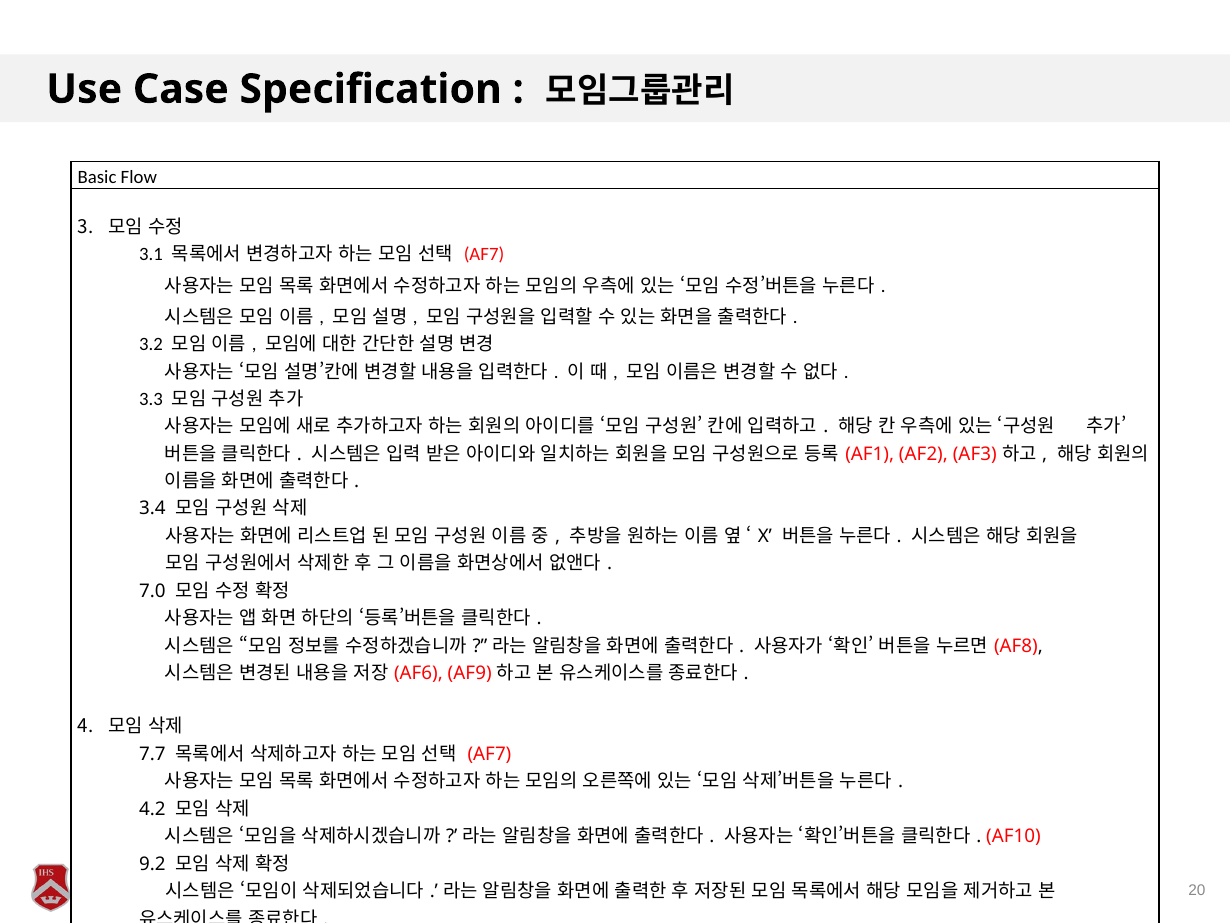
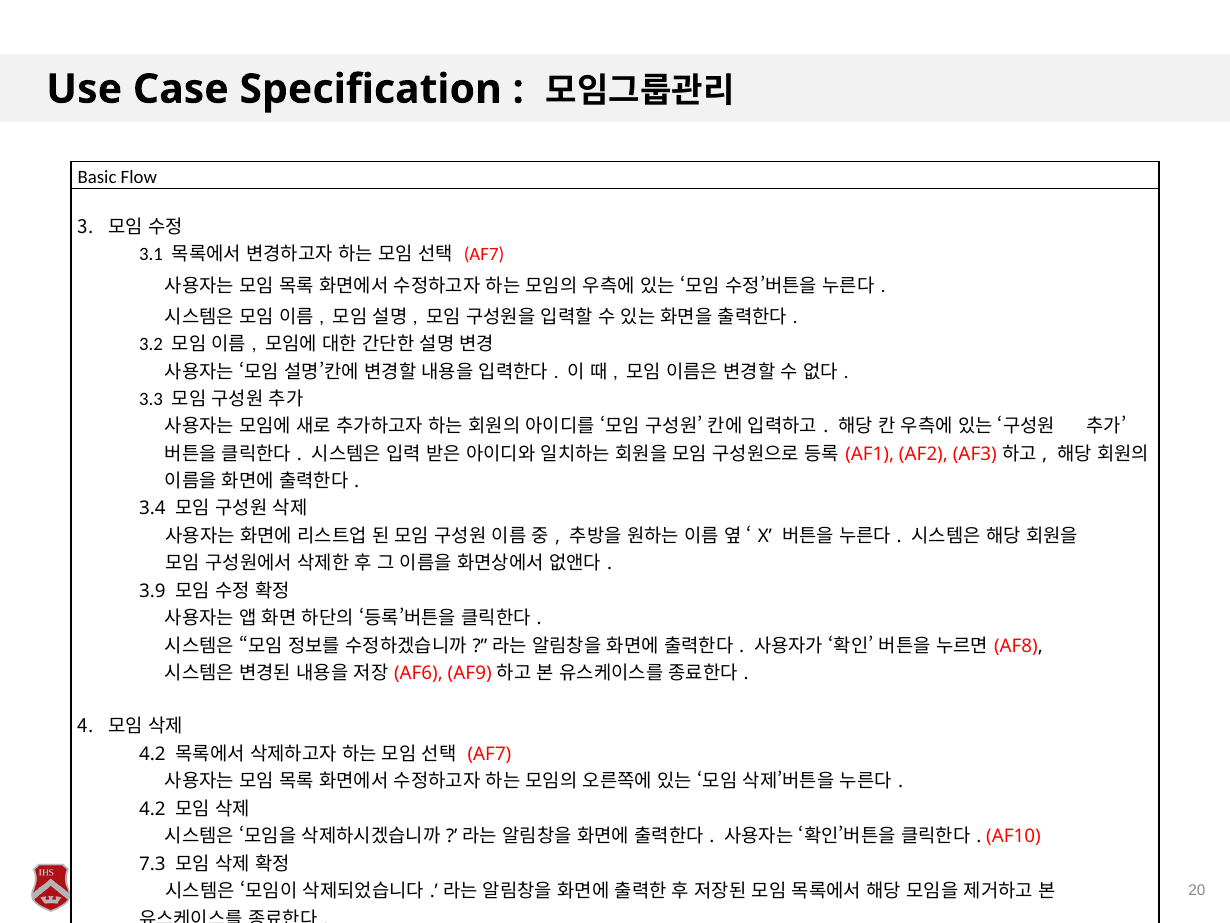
7.0: 7.0 -> 3.9 (152, 591)
7.7: 7.7 -> 4.2 (152, 754)
9.2: 9.2 -> 7.3 (152, 863)
